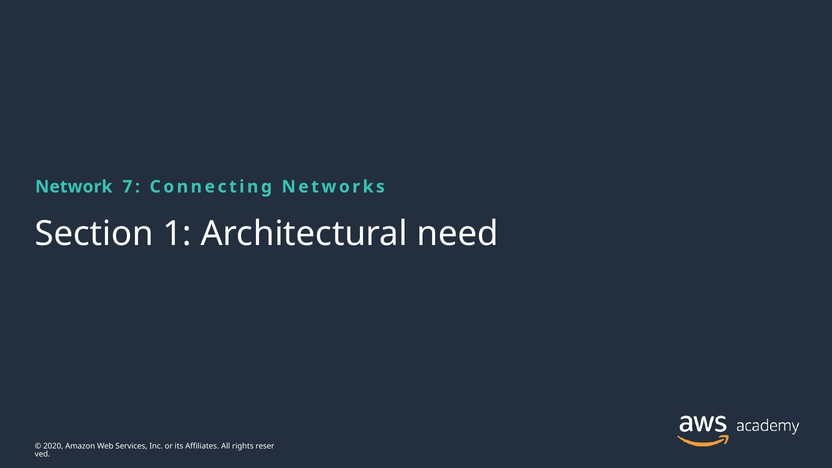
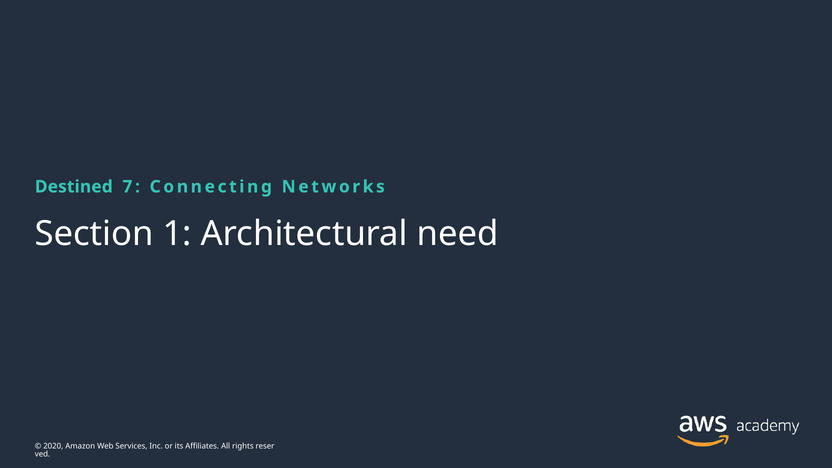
Network: Network -> Destined (74, 187)
